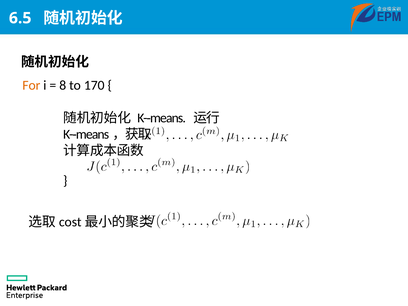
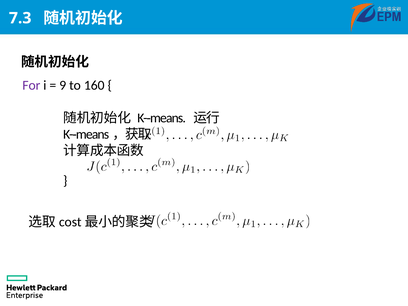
6.5: 6.5 -> 7.3 (20, 18)
For colour: orange -> purple (31, 85)
8: 8 -> 9 (63, 85)
170: 170 -> 160 (94, 85)
